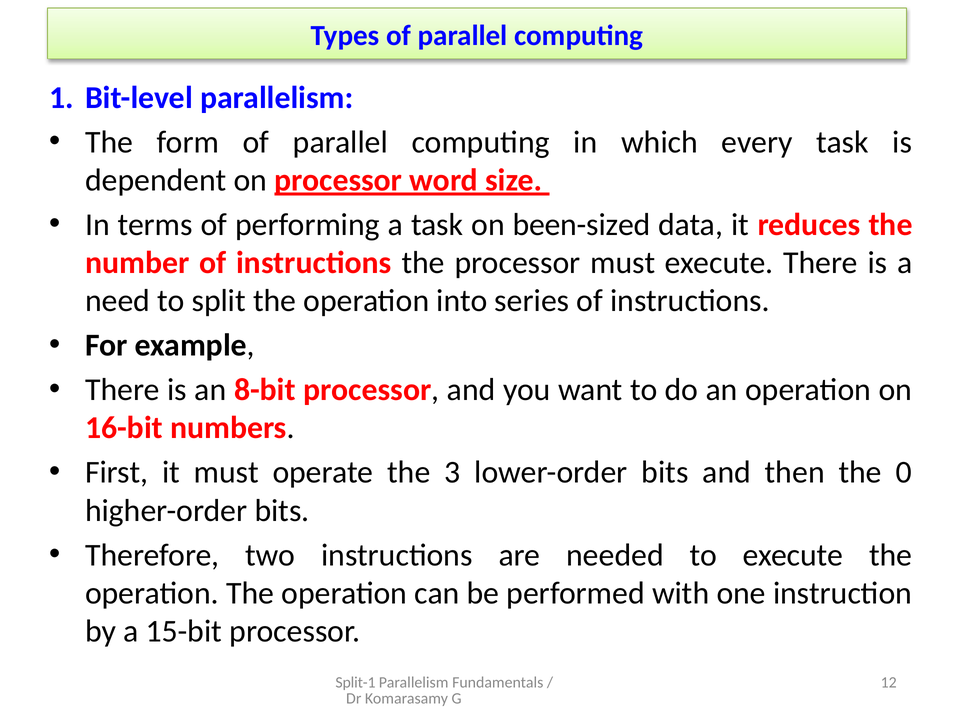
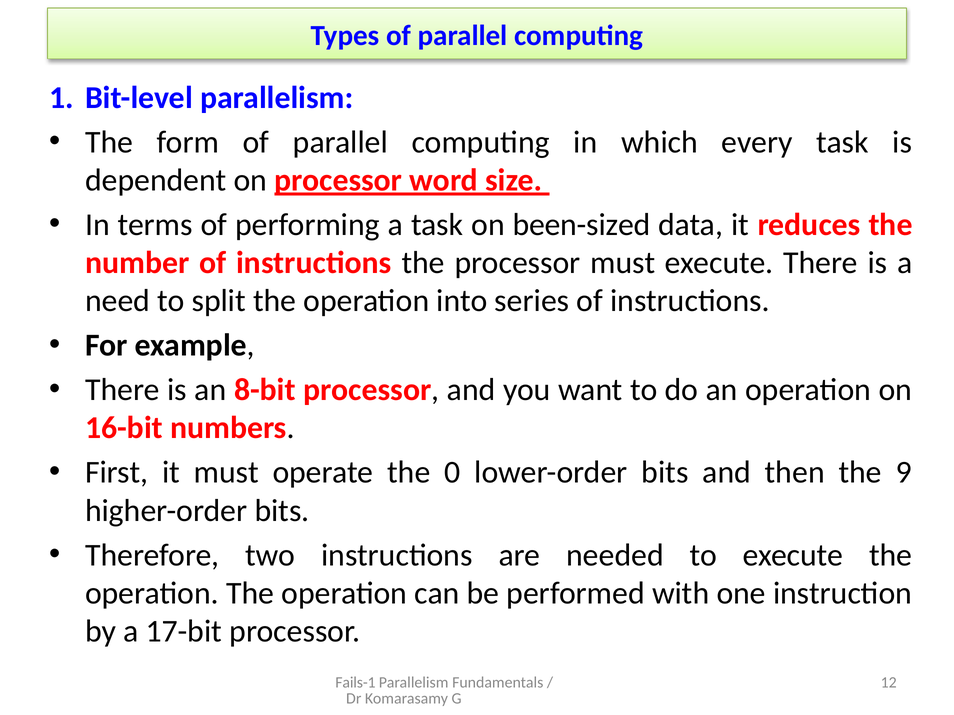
3: 3 -> 0 (452, 473)
0: 0 -> 9 (904, 473)
15-bit: 15-bit -> 17-bit (184, 632)
Split-1: Split-1 -> Fails-1 (355, 683)
